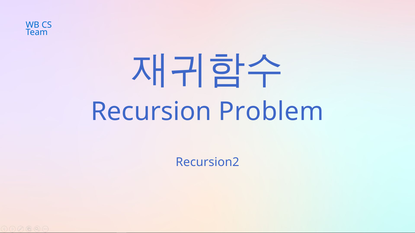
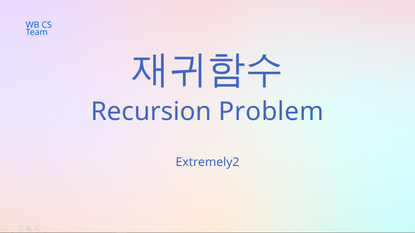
Recursion2: Recursion2 -> Extremely2 (208, 162)
